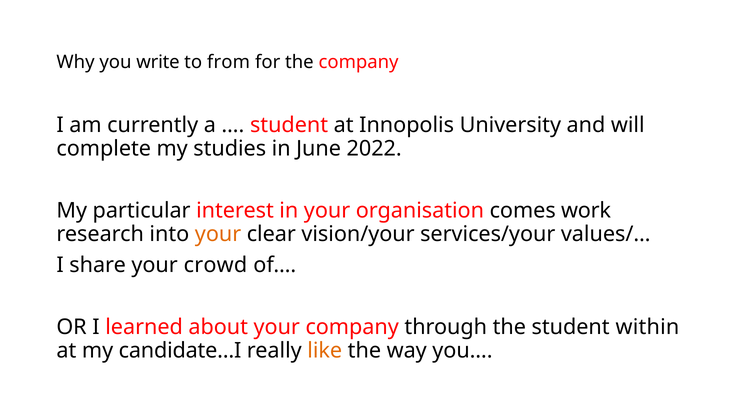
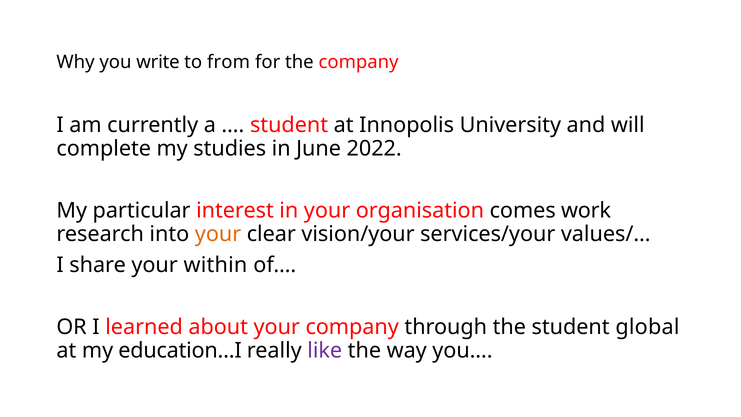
crowd: crowd -> within (215, 265)
within: within -> global (647, 327)
candidate…I: candidate…I -> education…I (180, 350)
like colour: orange -> purple (325, 350)
